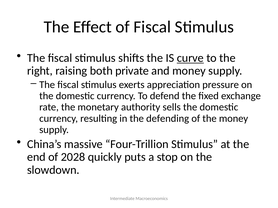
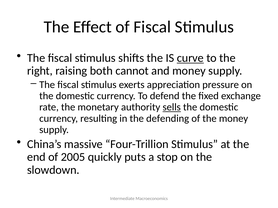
private: private -> cannot (132, 71)
sells underline: none -> present (172, 107)
2028: 2028 -> 2005 (73, 157)
